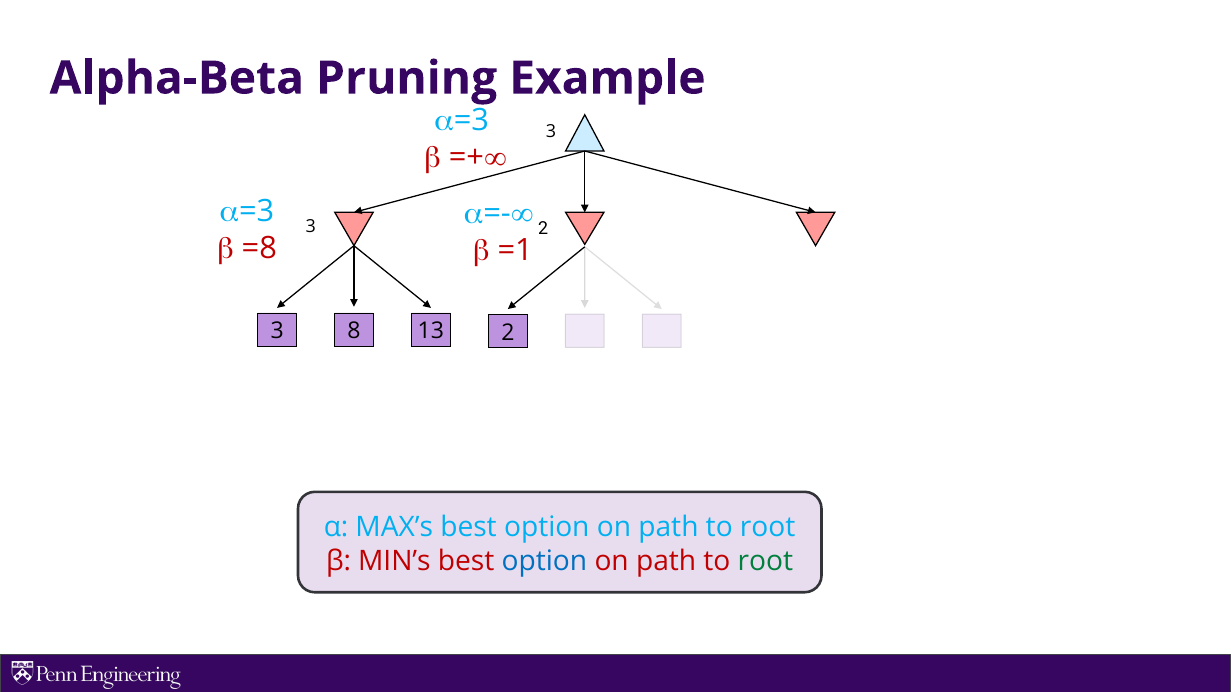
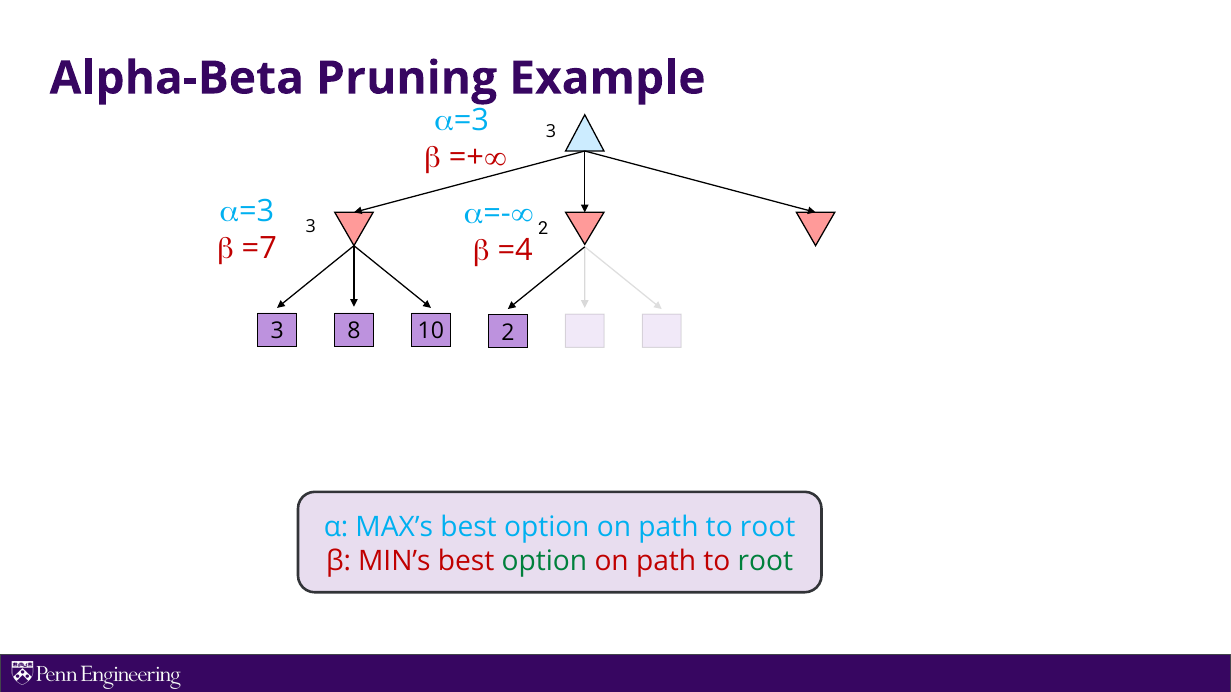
=8: =8 -> =7 (259, 249)
=1: =1 -> =4 (515, 250)
13: 13 -> 10 (431, 331)
option colour: blue -> green (544, 561)
